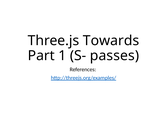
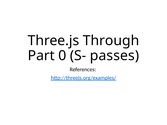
Towards: Towards -> Through (111, 41)
1: 1 -> 0 (62, 56)
